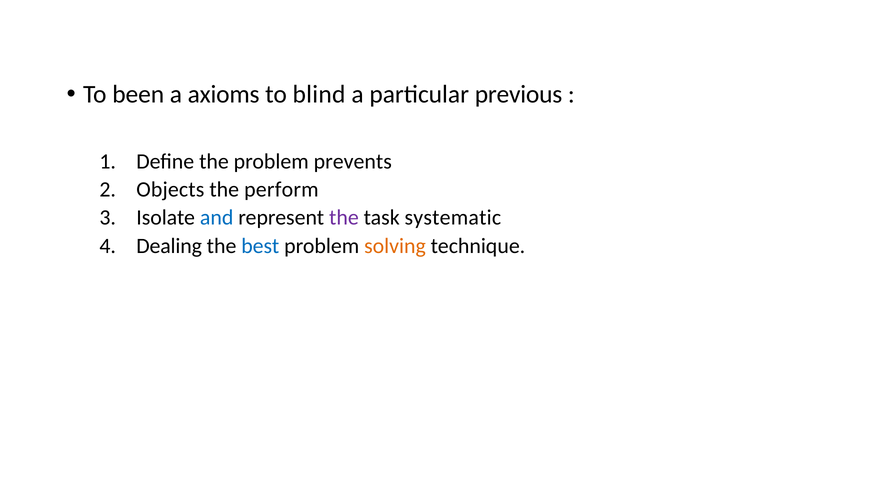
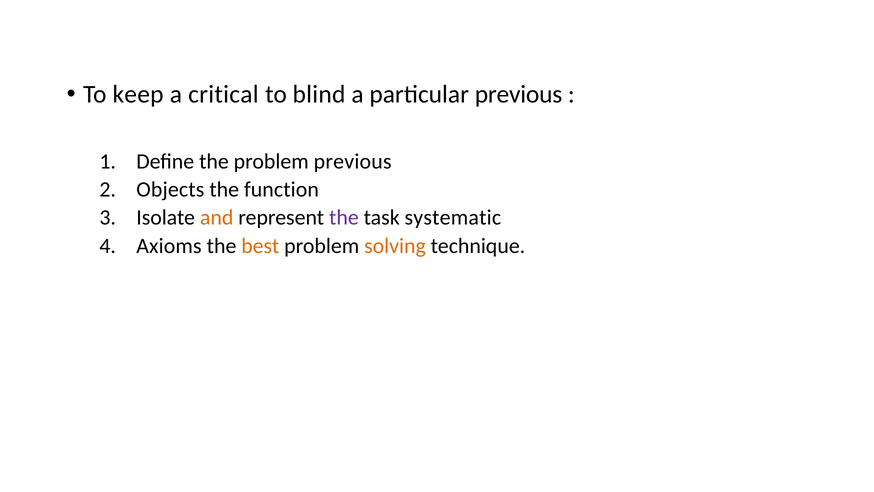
been: been -> keep (138, 94)
axioms: axioms -> critical (223, 94)
problem prevents: prevents -> previous (353, 161)
perform: perform -> function (281, 189)
and colour: blue -> orange (217, 217)
Dealing: Dealing -> Axioms (169, 246)
best colour: blue -> orange (260, 246)
